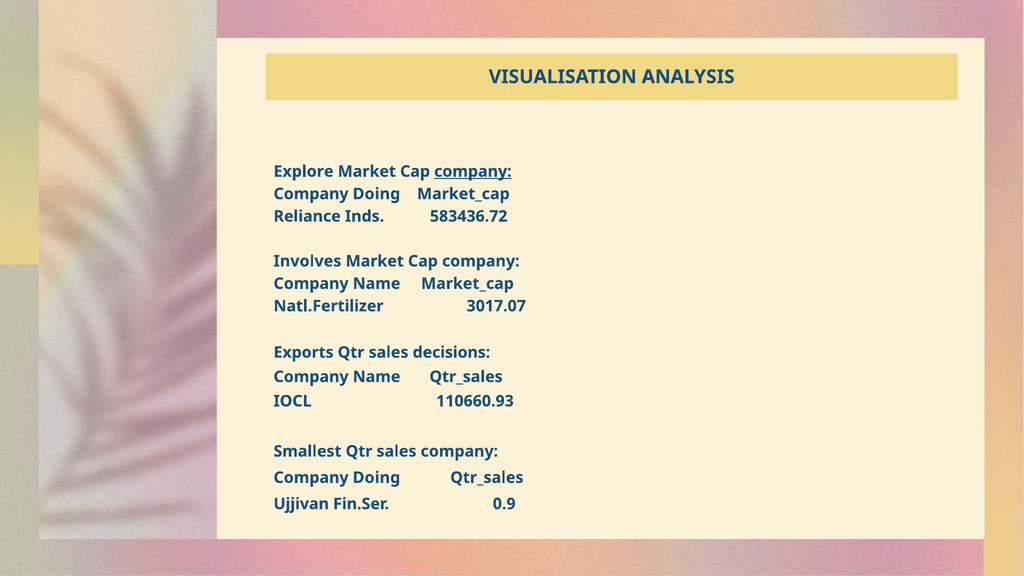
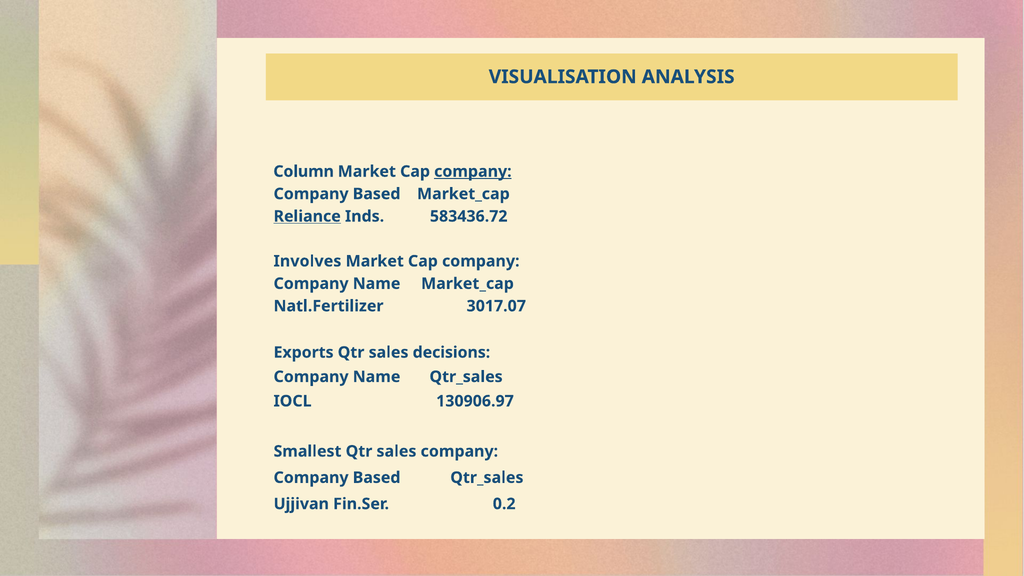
Explore: Explore -> Column (304, 171)
Doing: Doing -> Based (377, 194)
Reliance underline: none -> present (307, 216)
110660.93: 110660.93 -> 130906.97 (475, 401)
Doing: Doing -> Based (377, 478)
0.9: 0.9 -> 0.2 (504, 504)
